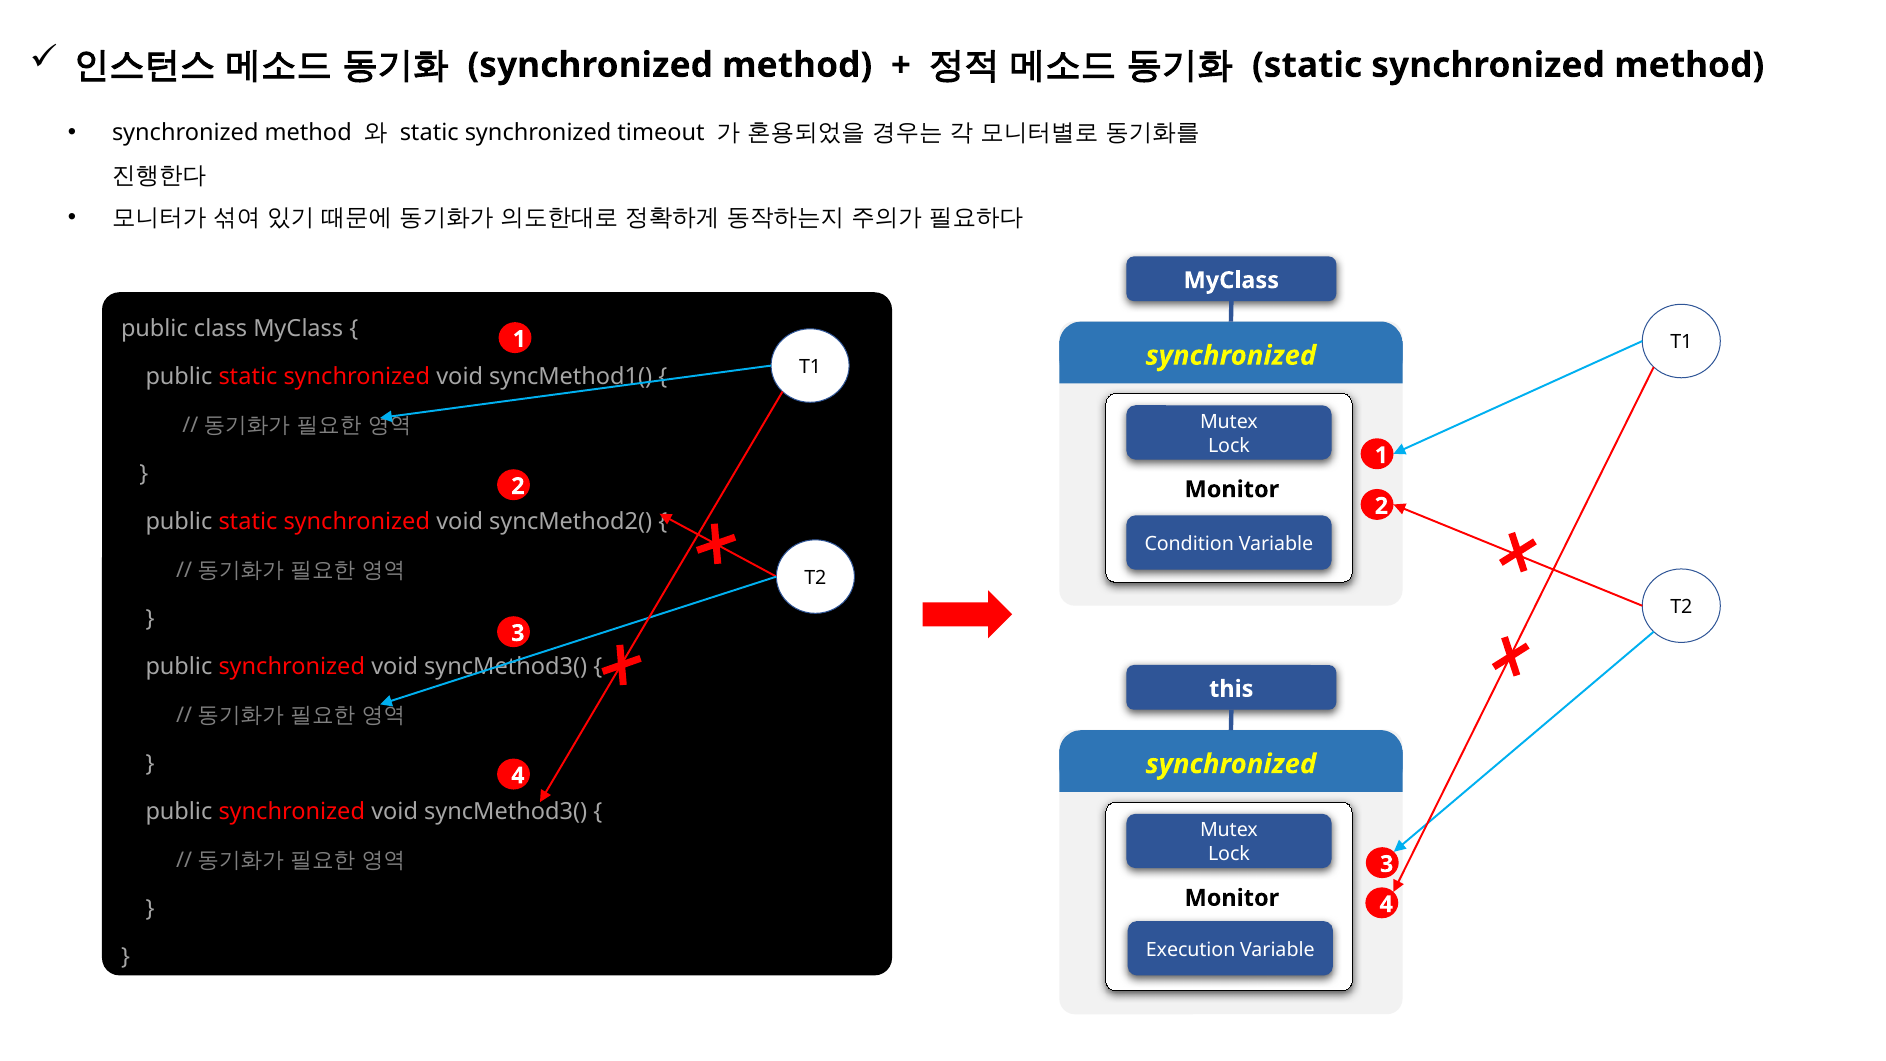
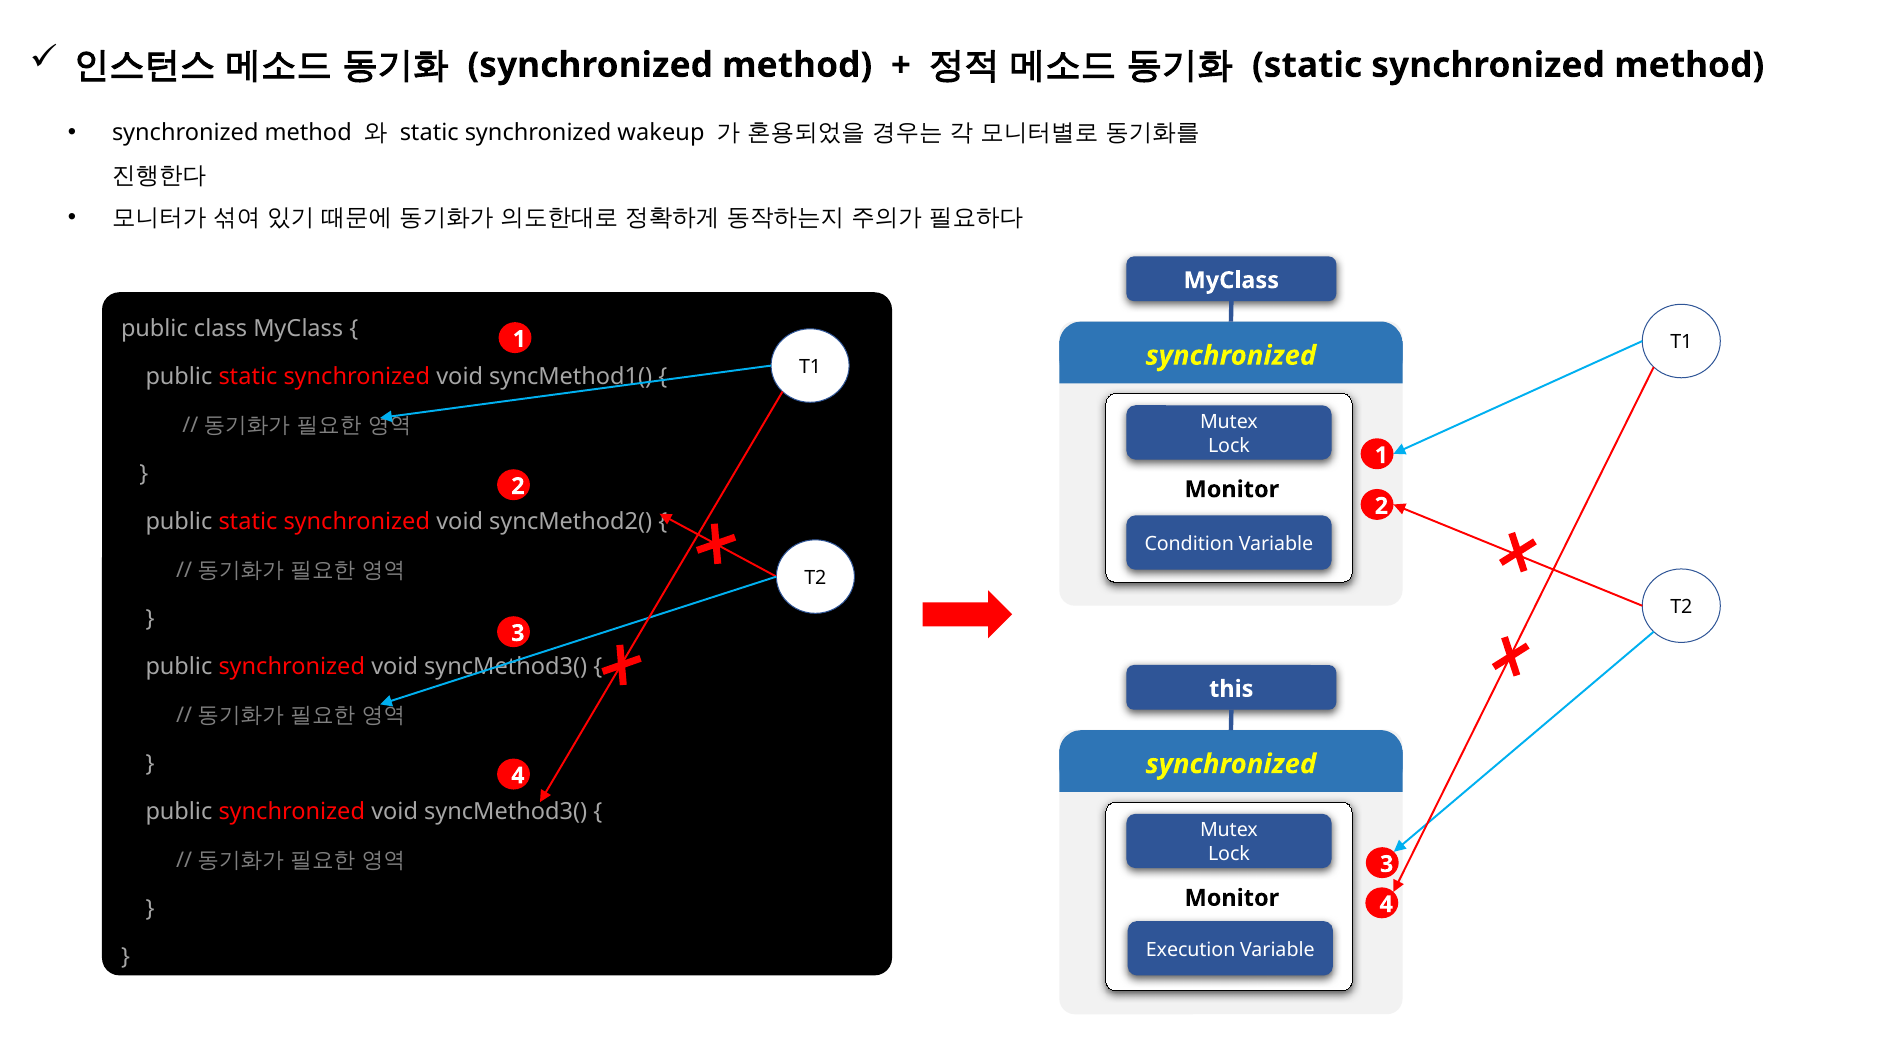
timeout: timeout -> wakeup (661, 133)
